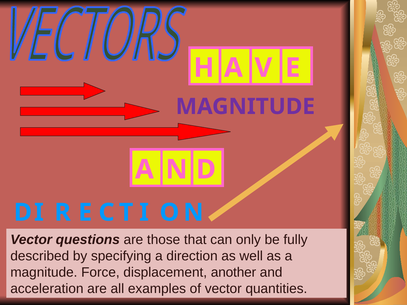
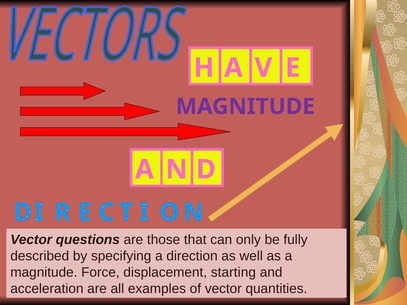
another: another -> starting (233, 273)
